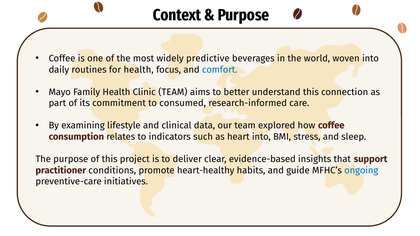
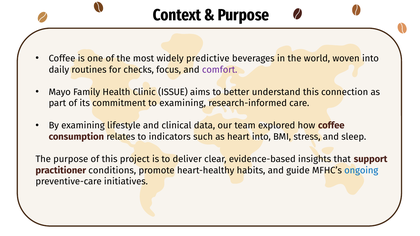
for health: health -> checks (139, 70)
comfort colour: blue -> purple (220, 70)
Clinic TEAM: TEAM -> ISSUE (173, 92)
to consumed: consumed -> examining (183, 103)
